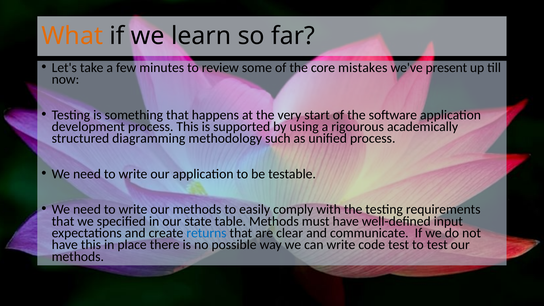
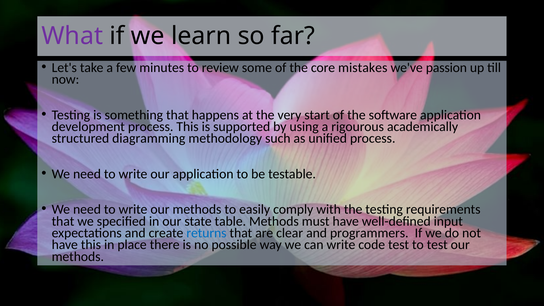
What colour: orange -> purple (72, 36)
present: present -> passion (446, 68)
communicate: communicate -> programmers (369, 233)
